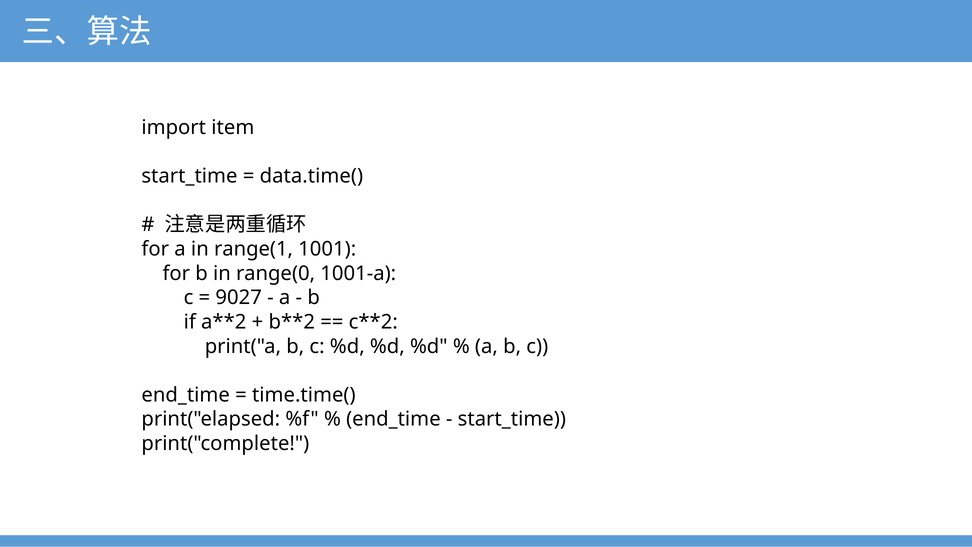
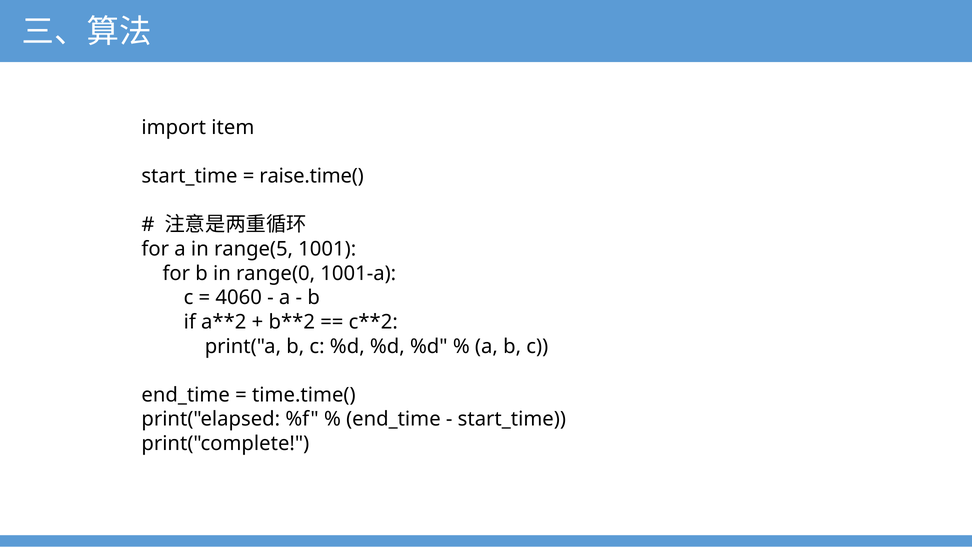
data.time(: data.time( -> raise.time( (312, 176)
range(1: range(1 -> range(5 (254, 249)
9027: 9027 -> 4060 (239, 298)
